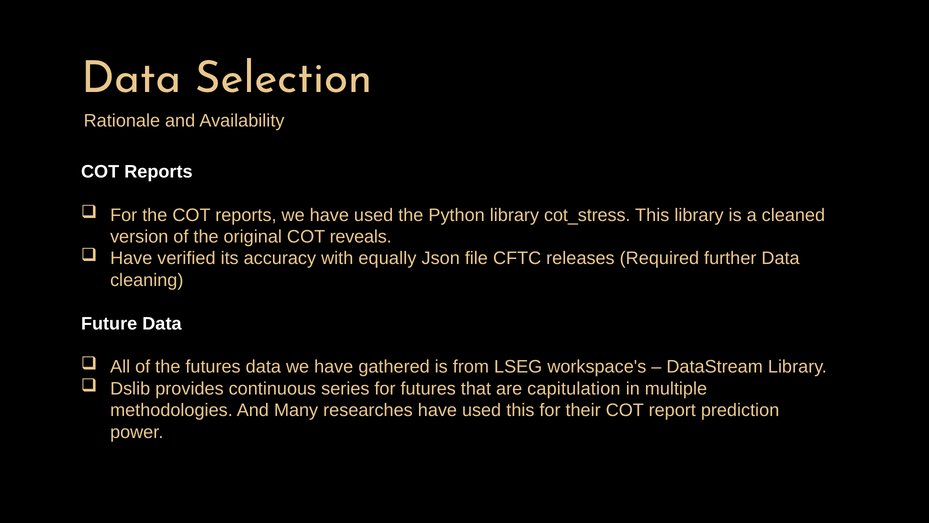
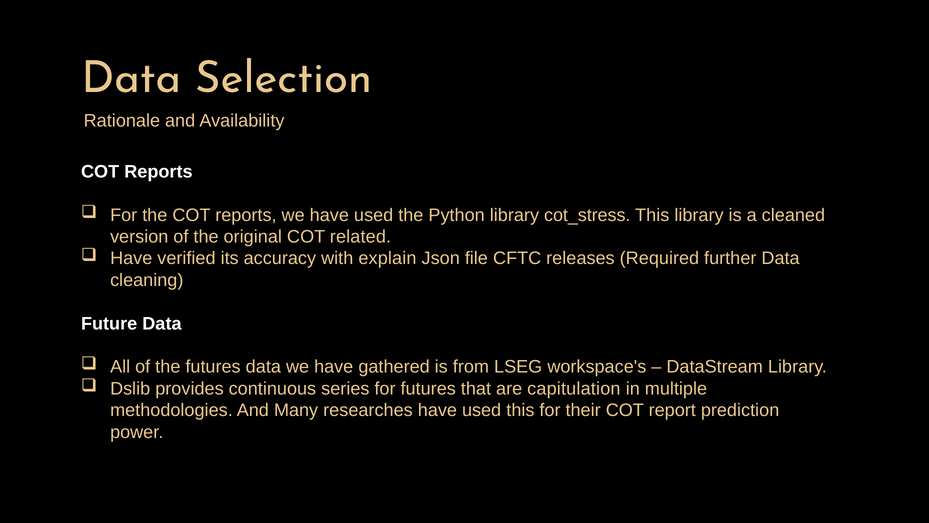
reveals: reveals -> related (360, 237)
equally: equally -> explain (387, 258)
